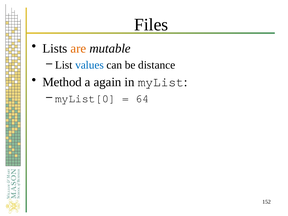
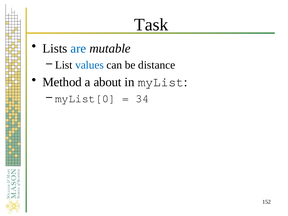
Files: Files -> Task (151, 25)
are colour: orange -> blue (78, 48)
again: again -> about (108, 82)
64: 64 -> 34 (142, 99)
